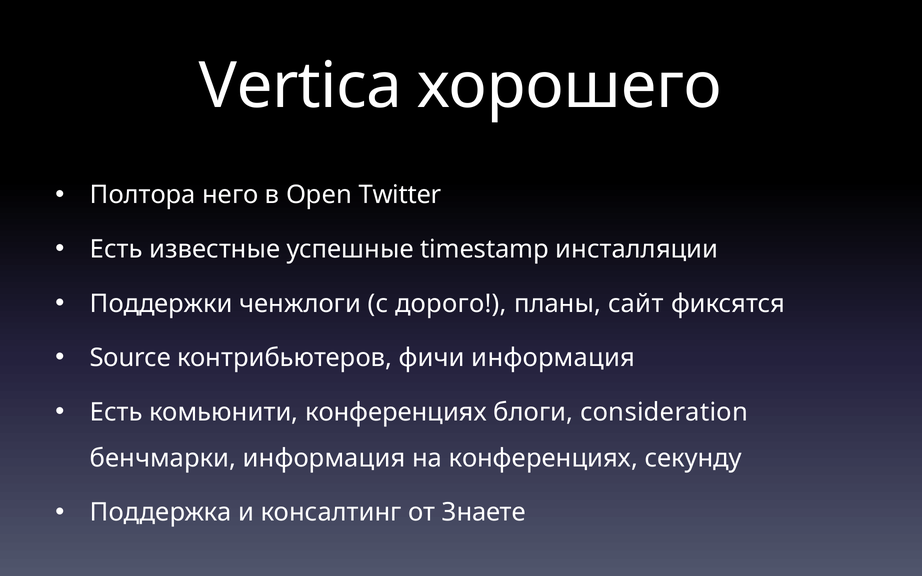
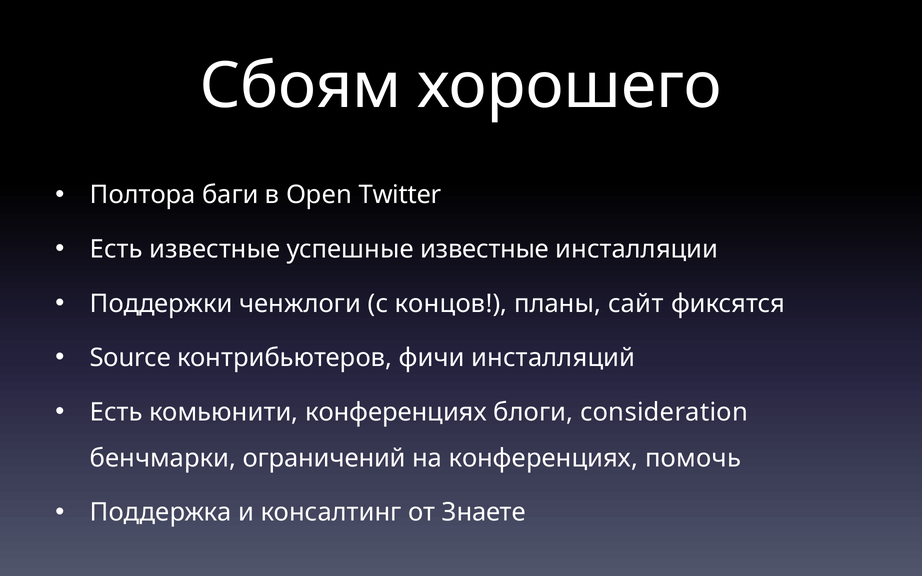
Vertica: Vertica -> Сбоям (301, 86)
него: него -> баги (230, 195)
успешные timestamp: timestamp -> известные (485, 249)
дорого: дорого -> концов (451, 304)
фичи информация: информация -> инсталляций (553, 358)
бенчмарки информация: информация -> ограничений (324, 458)
секунду: секунду -> помочь (693, 458)
